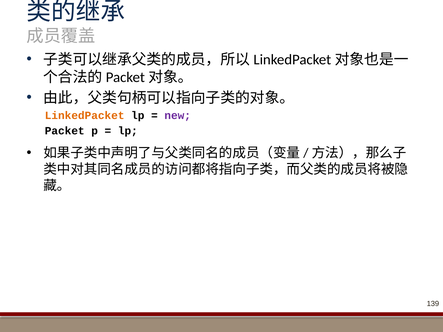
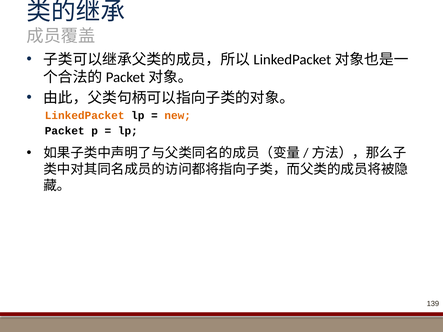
new colour: purple -> orange (178, 115)
